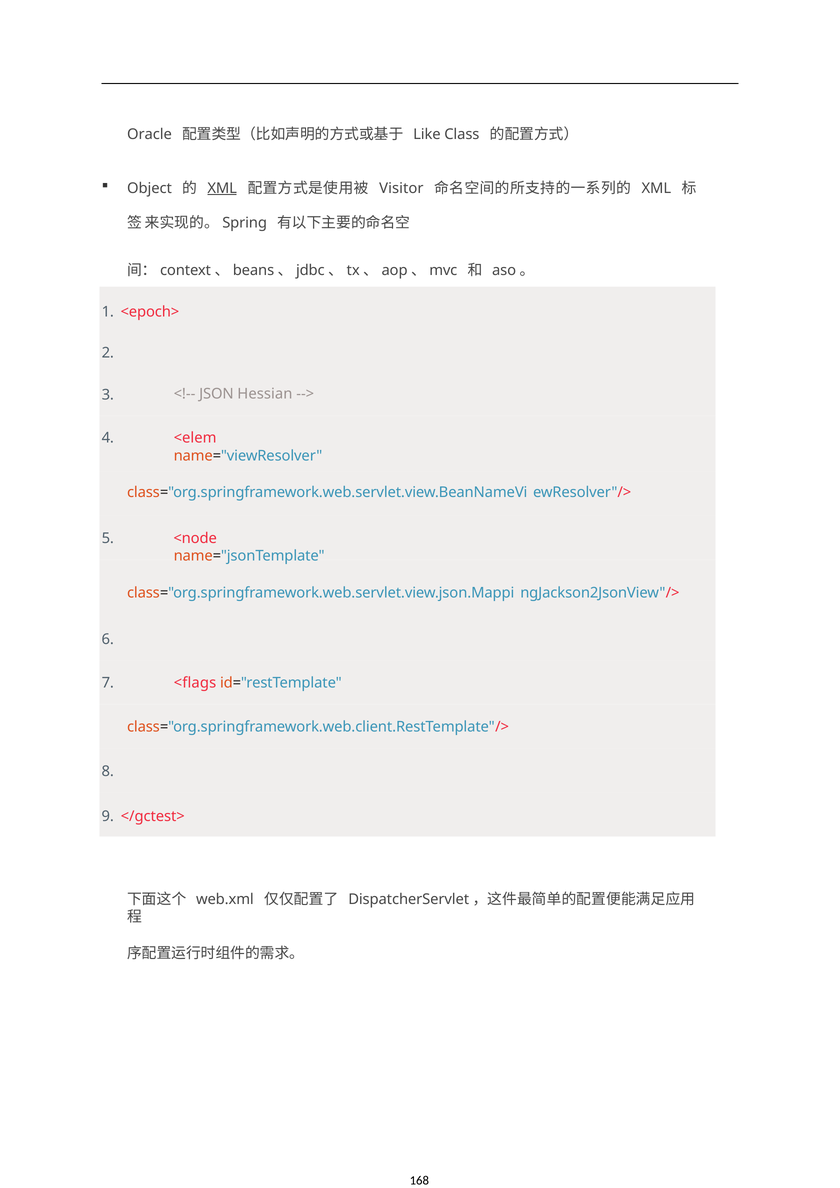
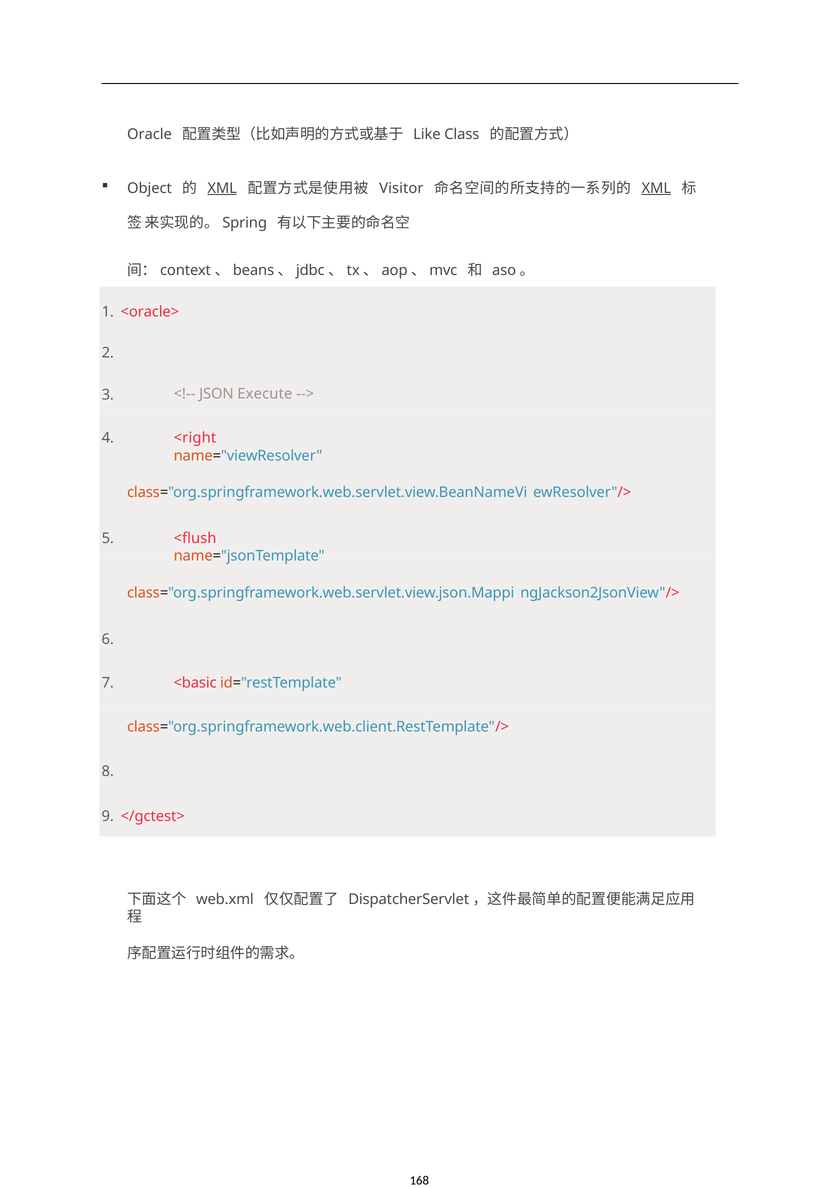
XML underline: none -> present (656, 188)
<epoch>: <epoch> -> <oracle> (150, 312)
Hessian: Hessian -> Execute (265, 394)
<elem: <elem -> <right (195, 438)
<node: <node -> <flush (195, 539)
<flags: <flags -> <basic (195, 683)
